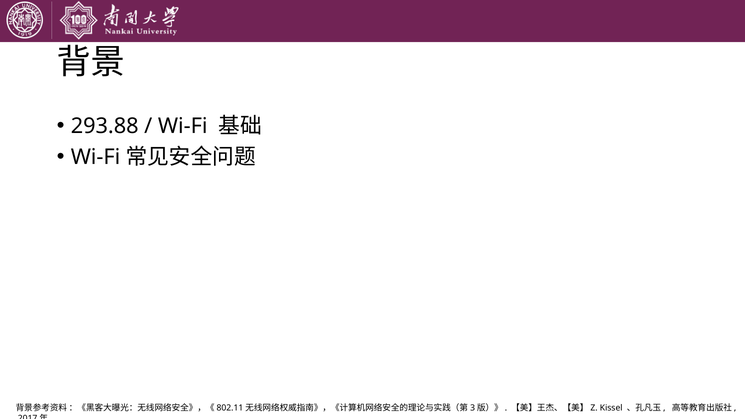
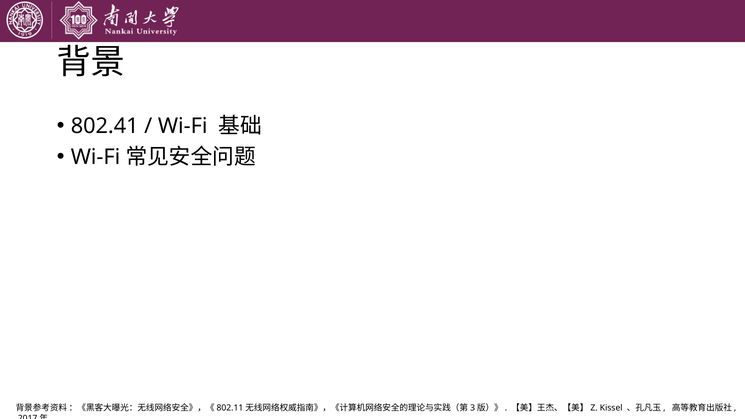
293.88: 293.88 -> 802.41 (105, 126)
